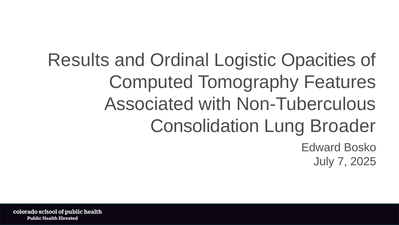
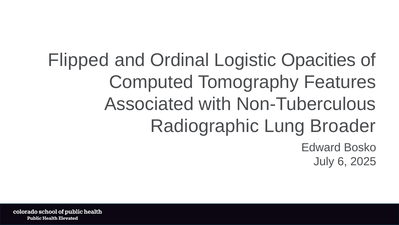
Results: Results -> Flipped (78, 60)
Consolidation: Consolidation -> Radiographic (205, 126)
7: 7 -> 6 (342, 161)
